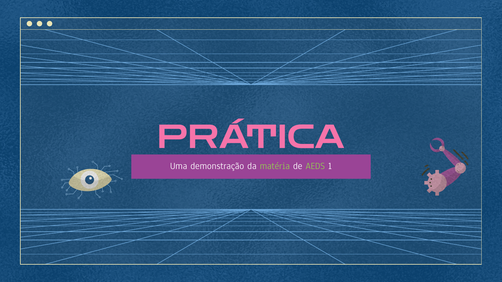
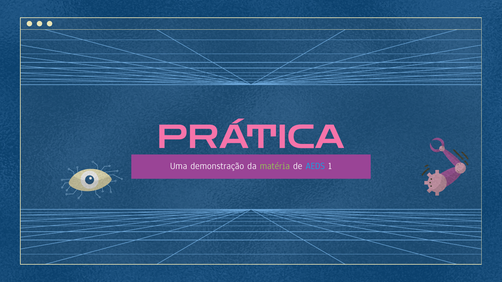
AEDS colour: light green -> light blue (315, 166)
